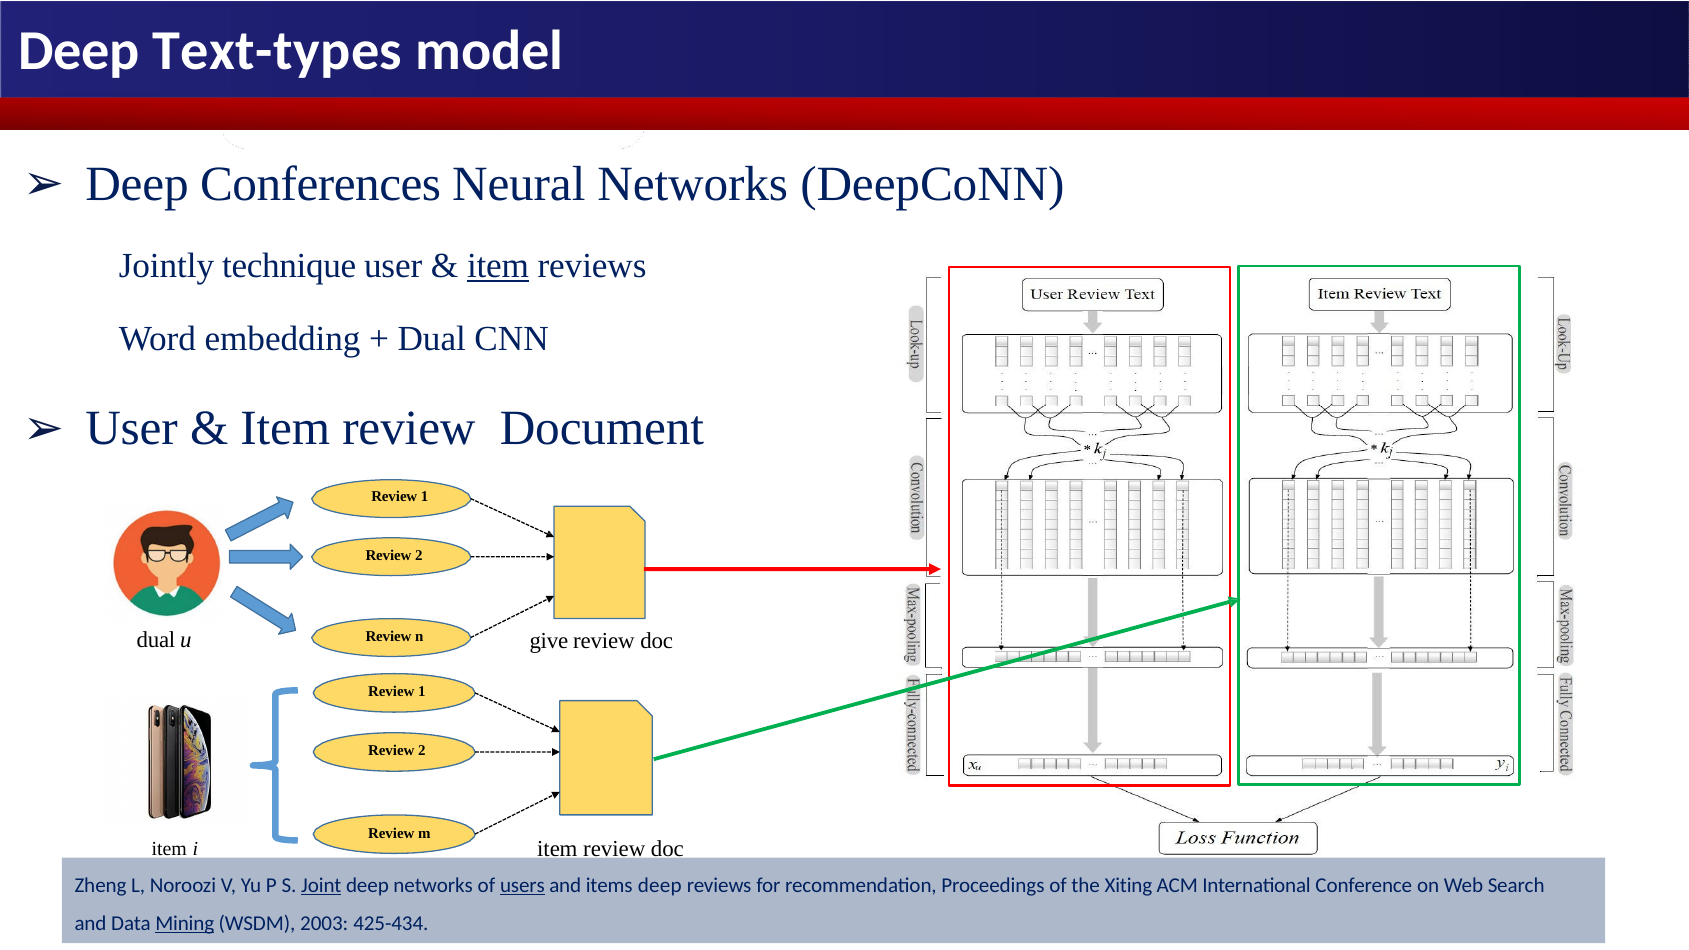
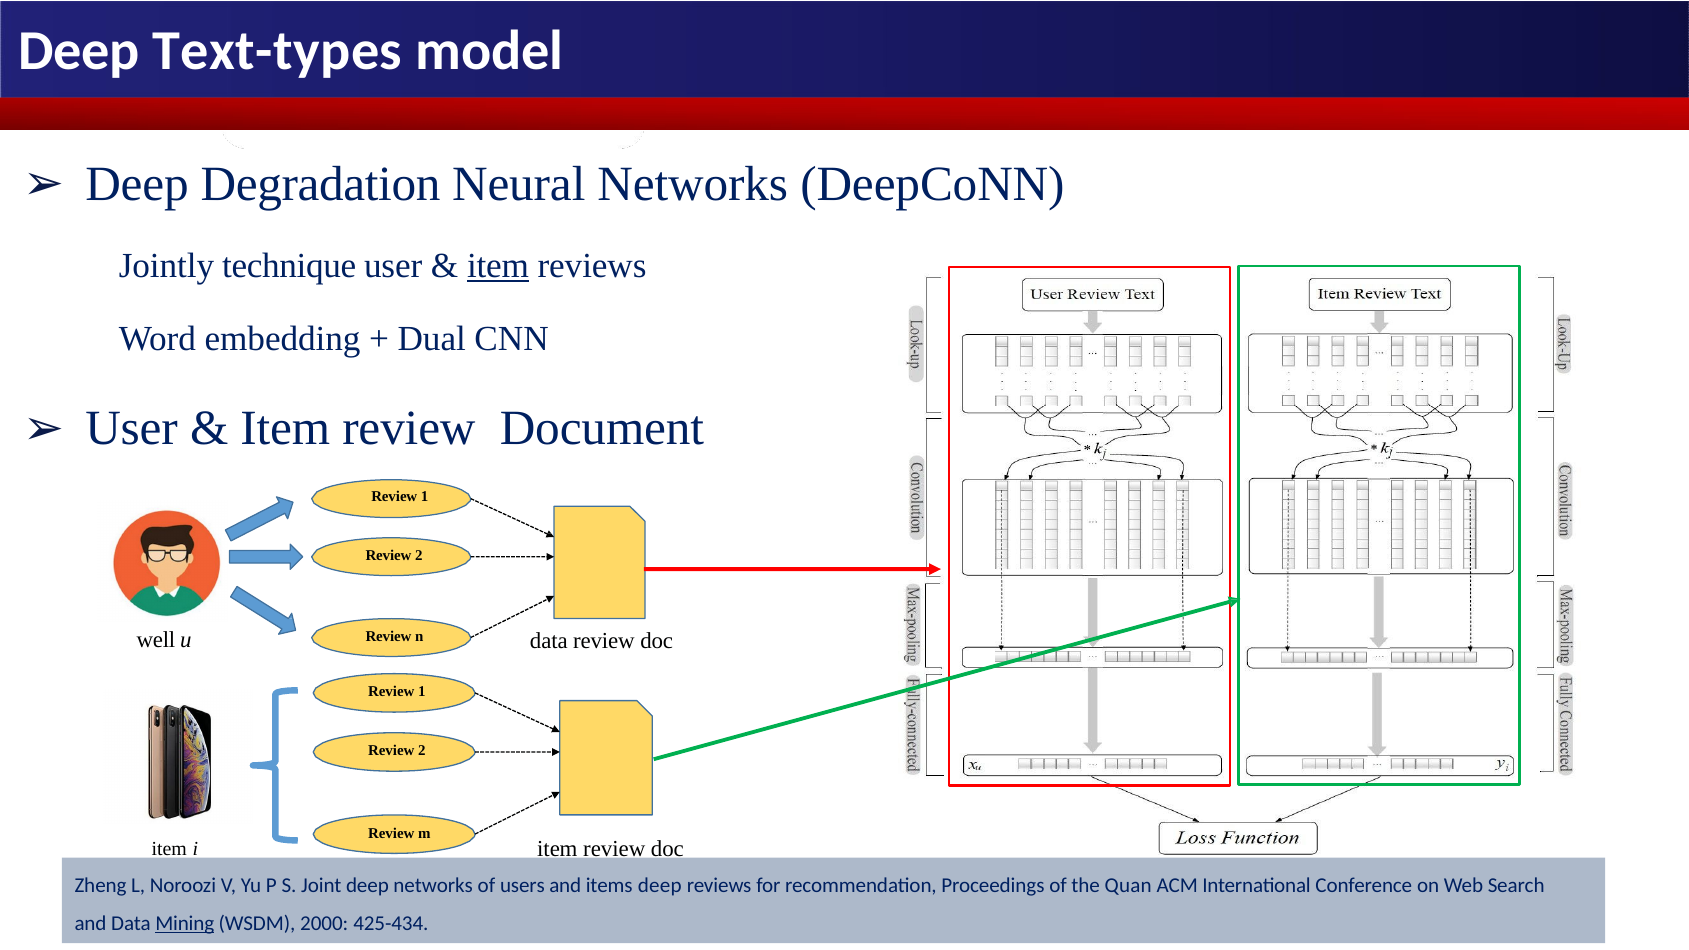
Conferences: Conferences -> Degradation (321, 184)
dual: dual -> well (156, 640)
u give: give -> data (549, 641)
Joint underline: present -> none (321, 885)
users underline: present -> none (522, 885)
Xiting: Xiting -> Quan (1128, 885)
2003: 2003 -> 2000 (324, 924)
